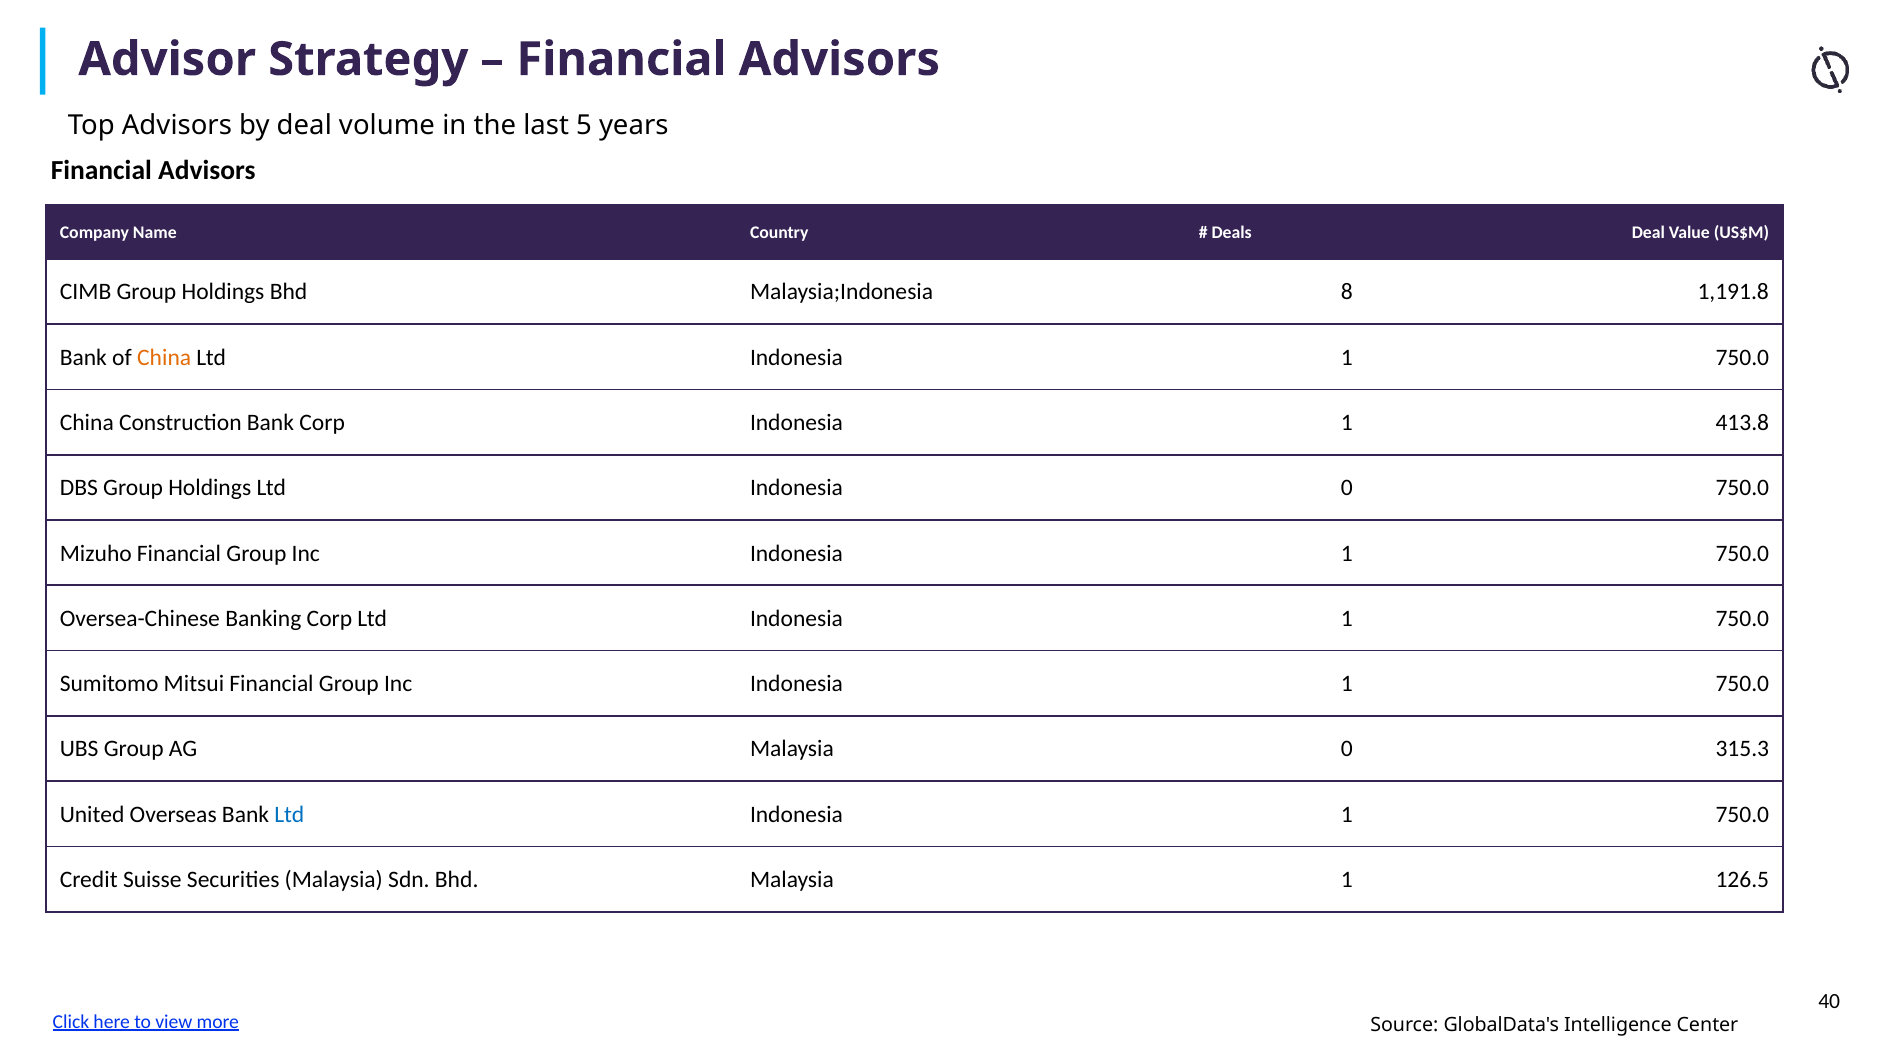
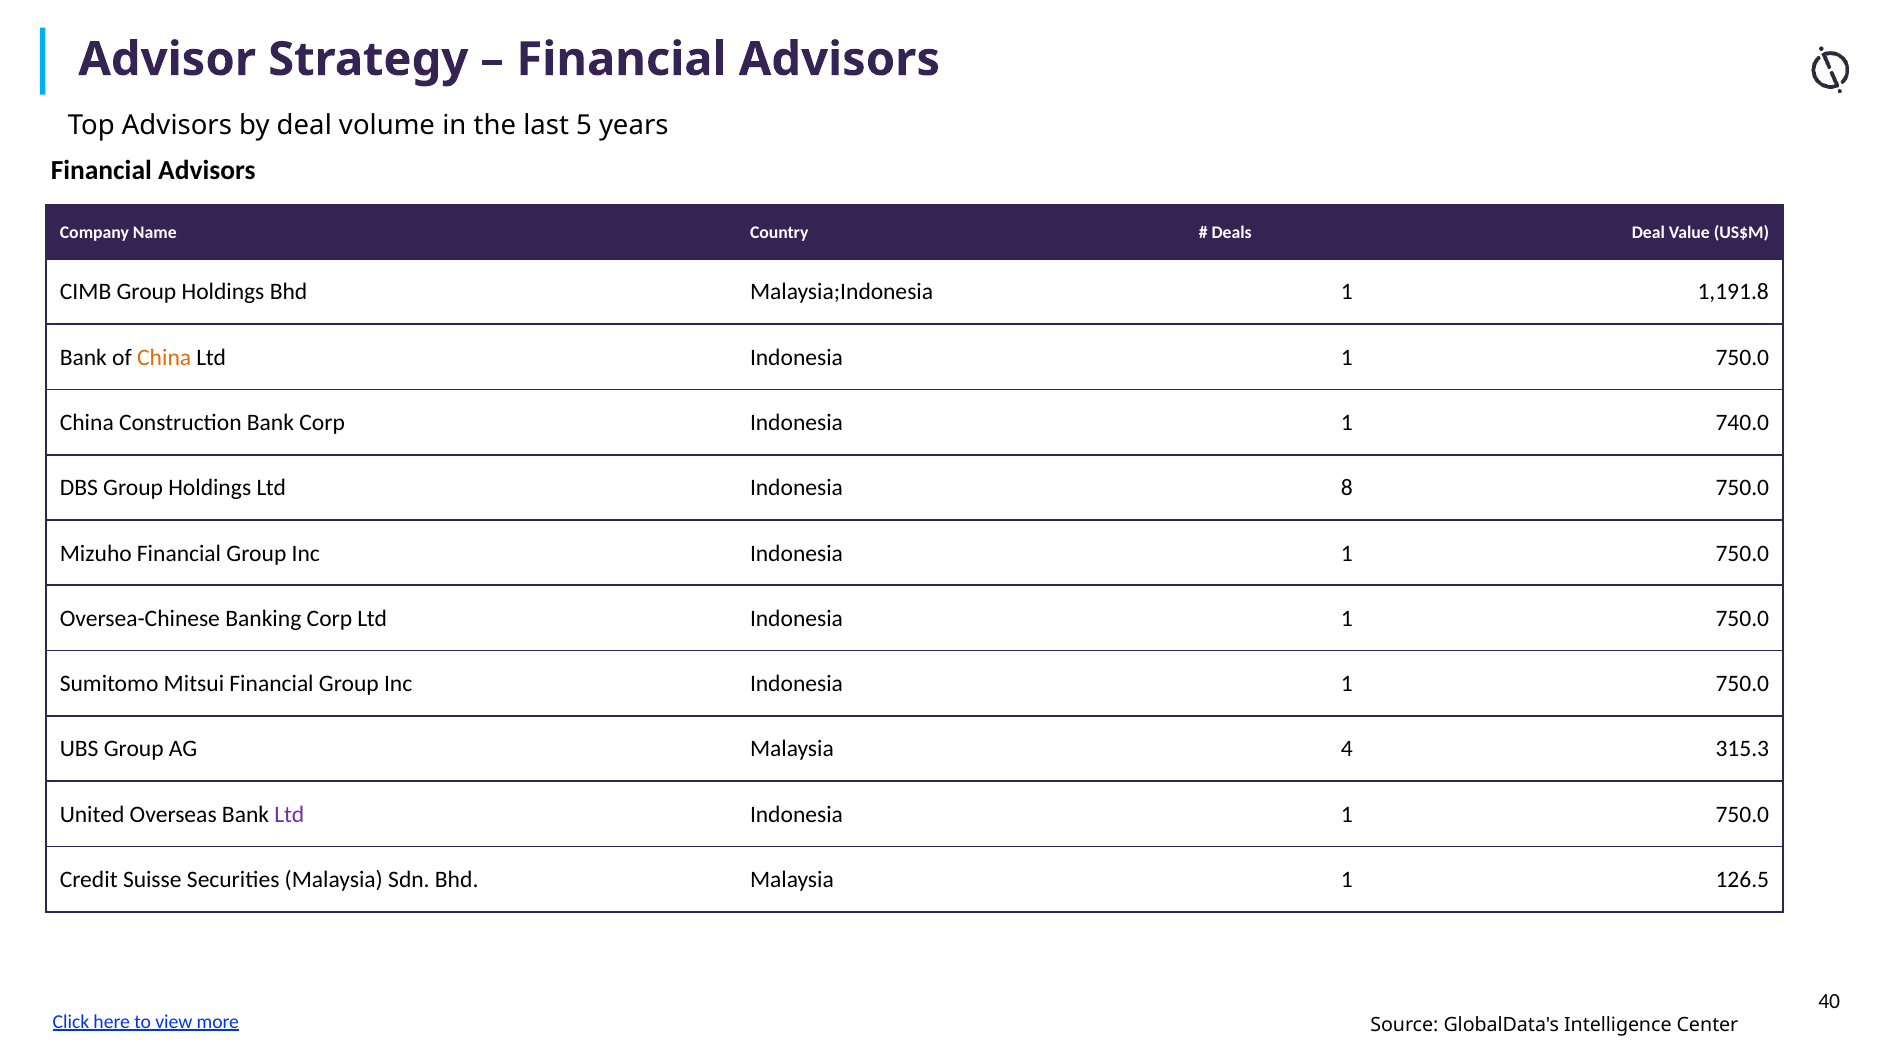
Malaysia;Indonesia 8: 8 -> 1 (1347, 292)
413.8: 413.8 -> 740.0 (1742, 423)
Indonesia 0: 0 -> 8 (1347, 488)
Malaysia 0: 0 -> 4 (1347, 749)
Ltd colour: blue -> purple (289, 814)
